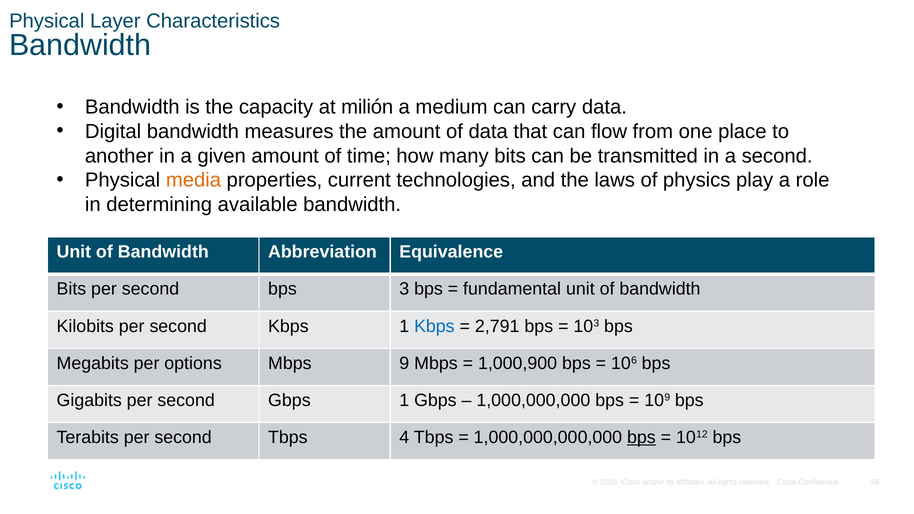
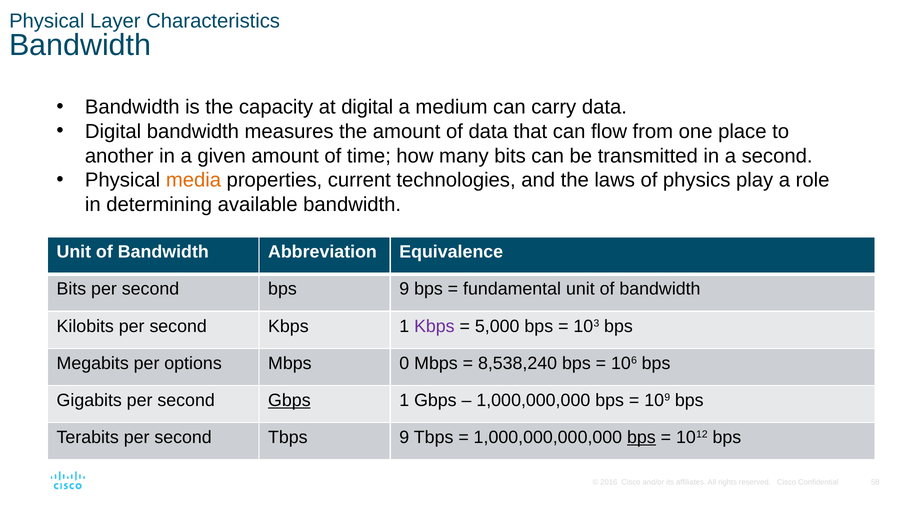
at milión: milión -> digital (367, 107)
bps 3: 3 -> 9 (404, 289)
Kbps colour: blue -> purple (434, 326)
2,791: 2,791 -> 5,000 (497, 326)
9: 9 -> 0 (404, 363)
1,000,900: 1,000,900 -> 8,538,240 (518, 363)
Gbps underline: none -> present (289, 400)
Tbps 4: 4 -> 9 (404, 437)
